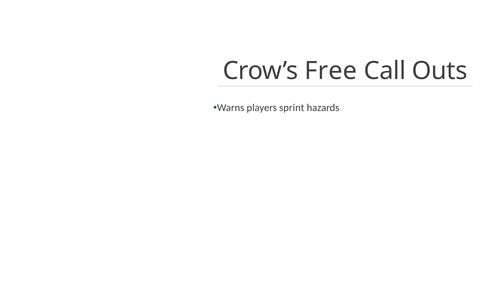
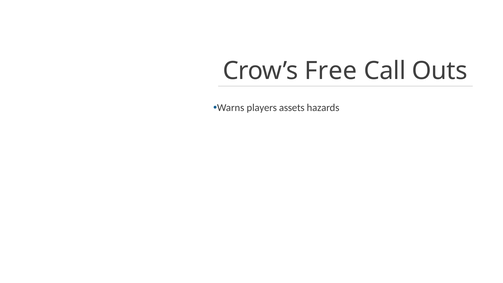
sprint: sprint -> assets (292, 108)
